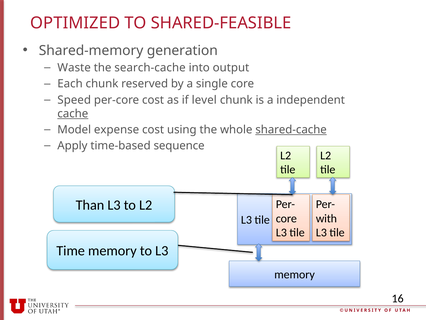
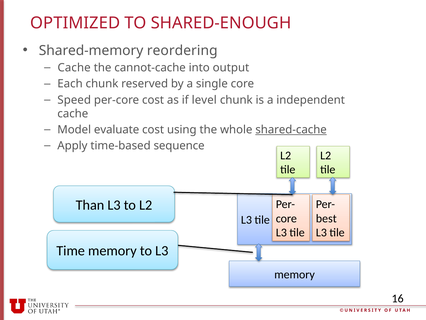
SHARED-FEASIBLE: SHARED-FEASIBLE -> SHARED-ENOUGH (221, 23)
generation: generation -> reordering (182, 50)
Waste: Waste -> Cache (74, 68)
search-cache: search-cache -> cannot-cache (150, 68)
cache underline: present -> none (73, 113)
expense: expense -> evaluate (117, 129)
with: with -> best (326, 218)
